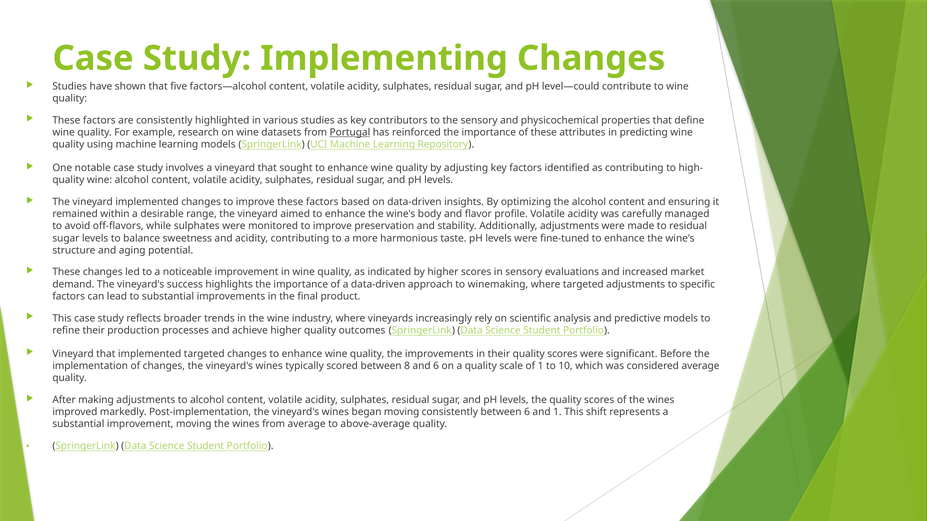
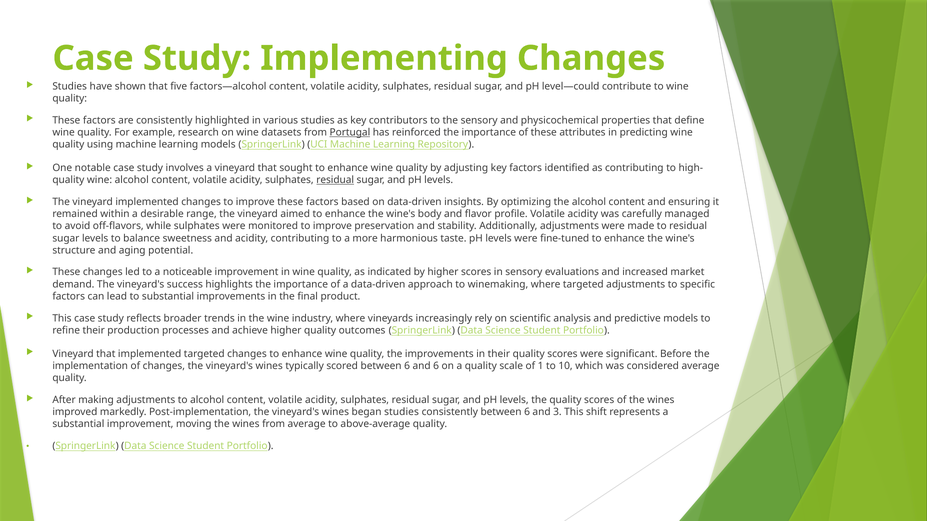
residual underline: none -> present (335, 180)
scored between 8: 8 -> 6 (407, 366)
began moving: moving -> studies (402, 412)
and 1: 1 -> 3 (557, 412)
